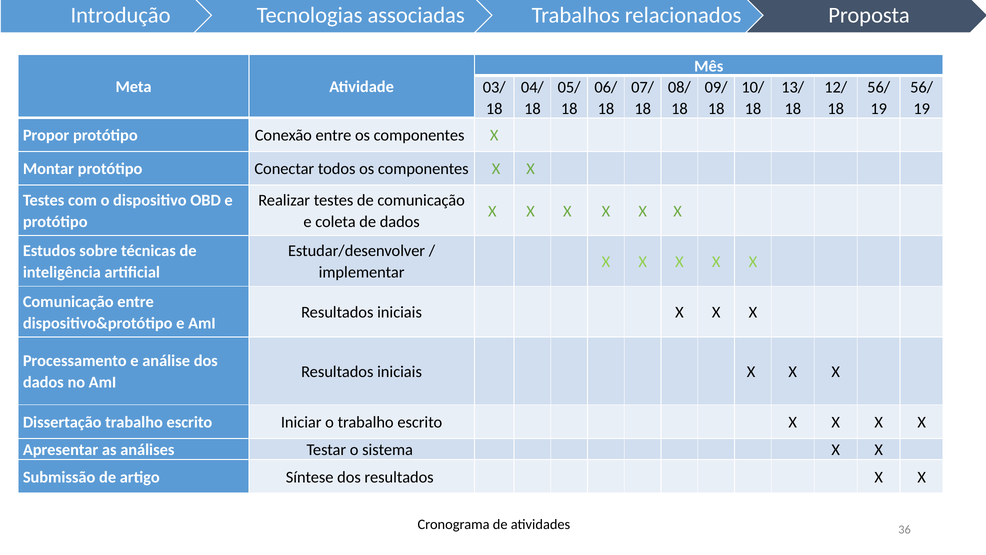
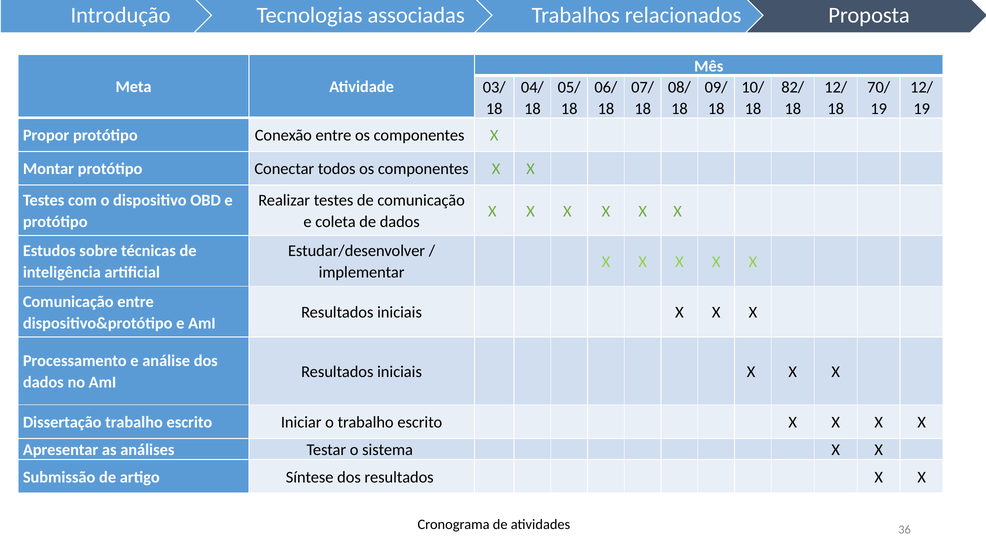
13/: 13/ -> 82/ (793, 87)
56/: 56/ -> 70/ (879, 87)
56/: 56/ -> 12/ (922, 87)
